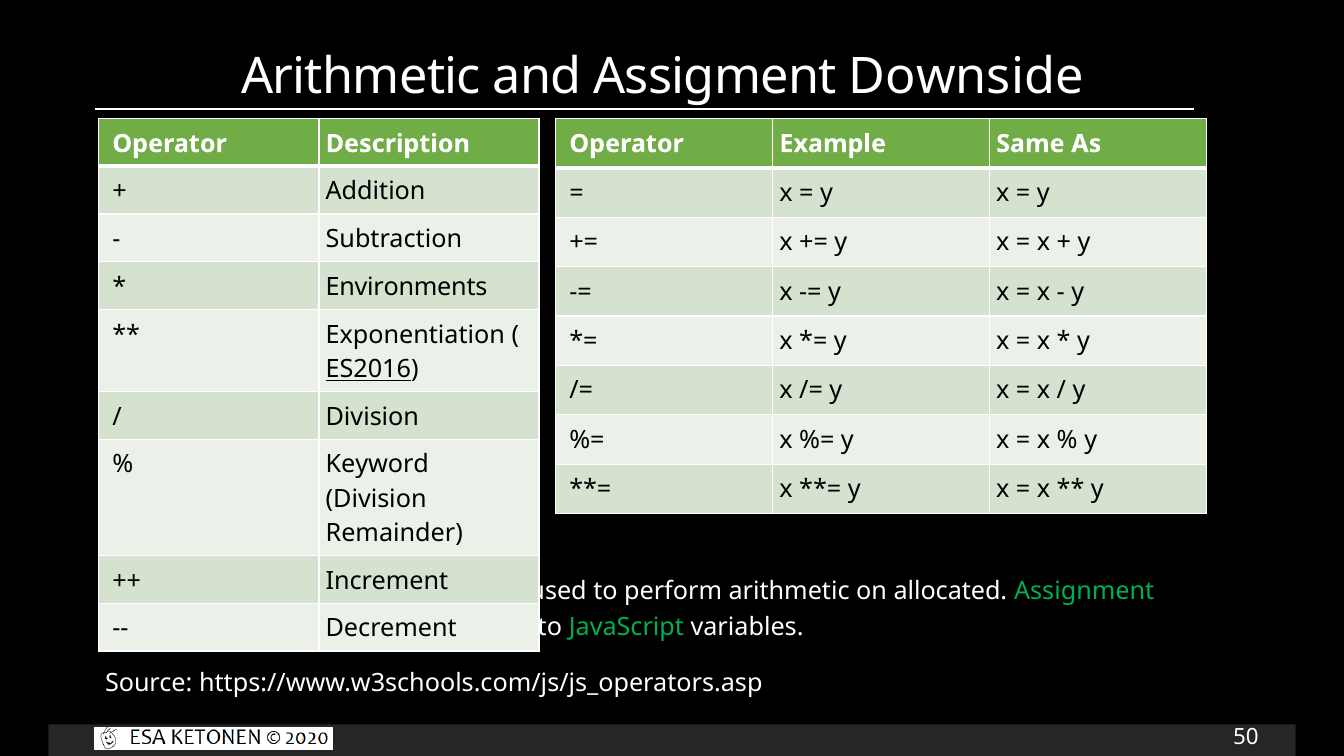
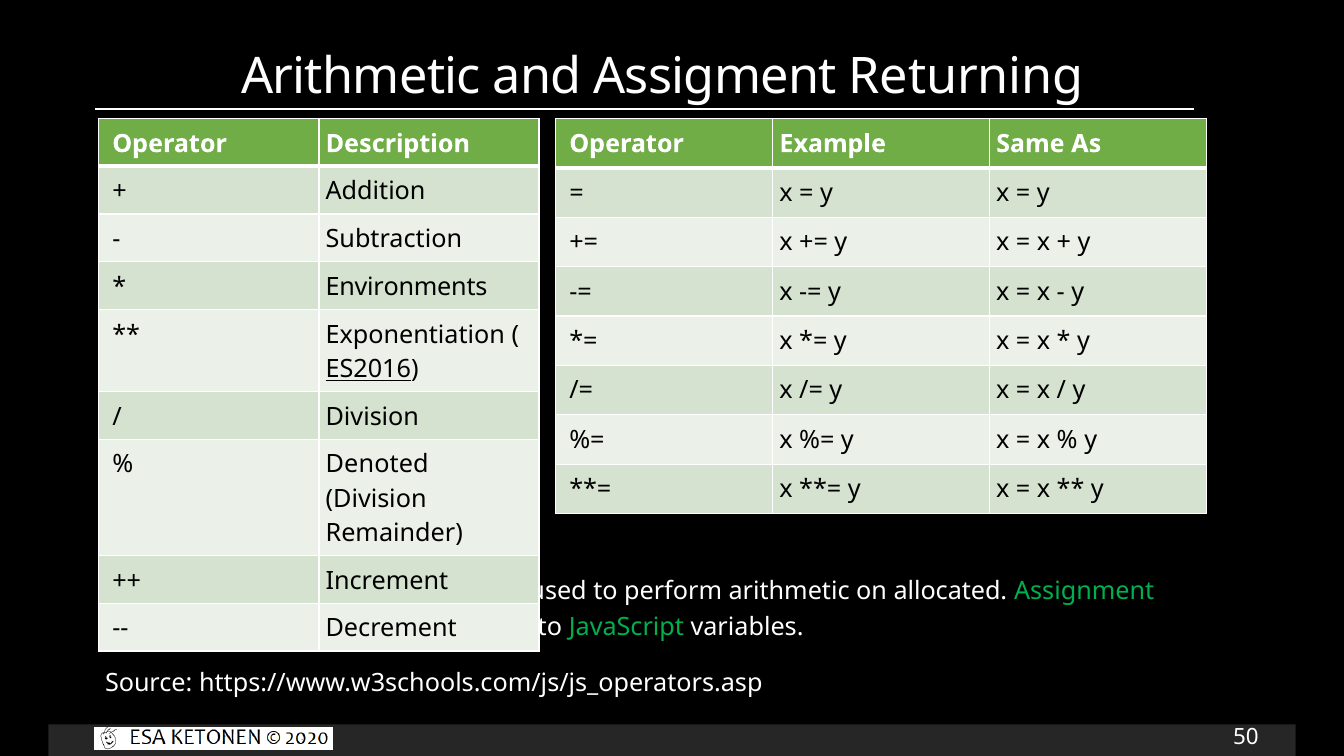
Downside: Downside -> Returning (966, 76)
Keyword: Keyword -> Denoted (377, 465)
